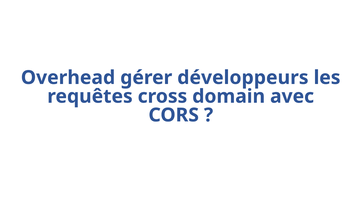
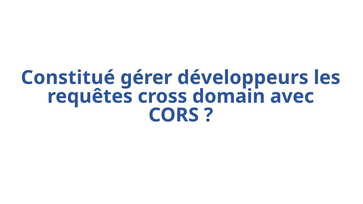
Overhead: Overhead -> Constitué (68, 78)
